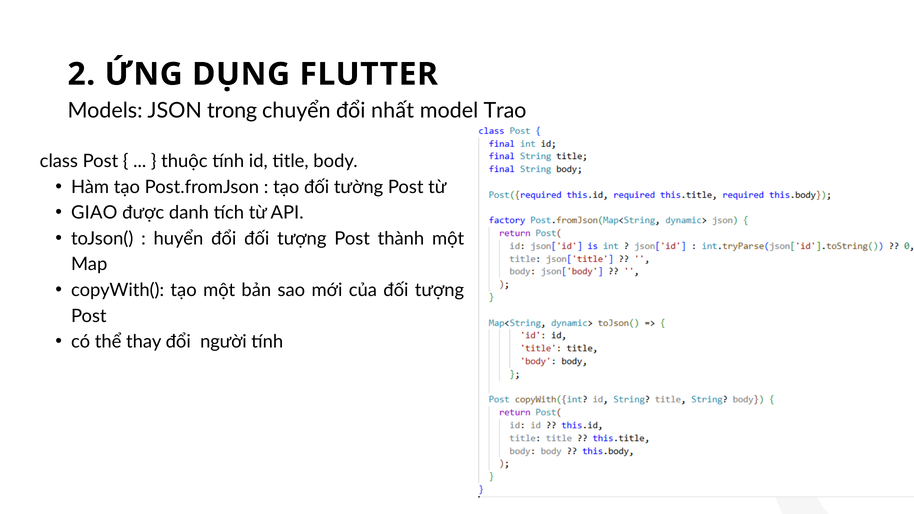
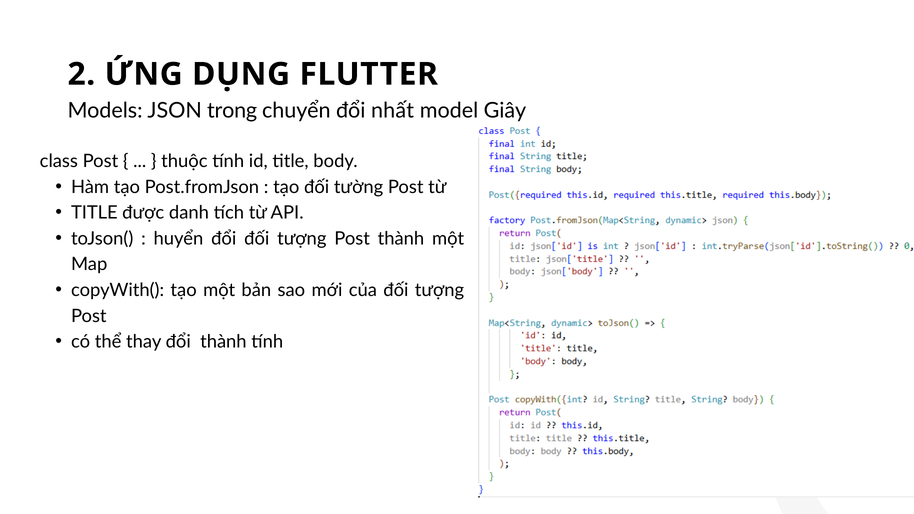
Trao: Trao -> Giây (505, 111)
GIAO: GIAO -> TITLE (94, 213)
đổi người: người -> thành (223, 342)
